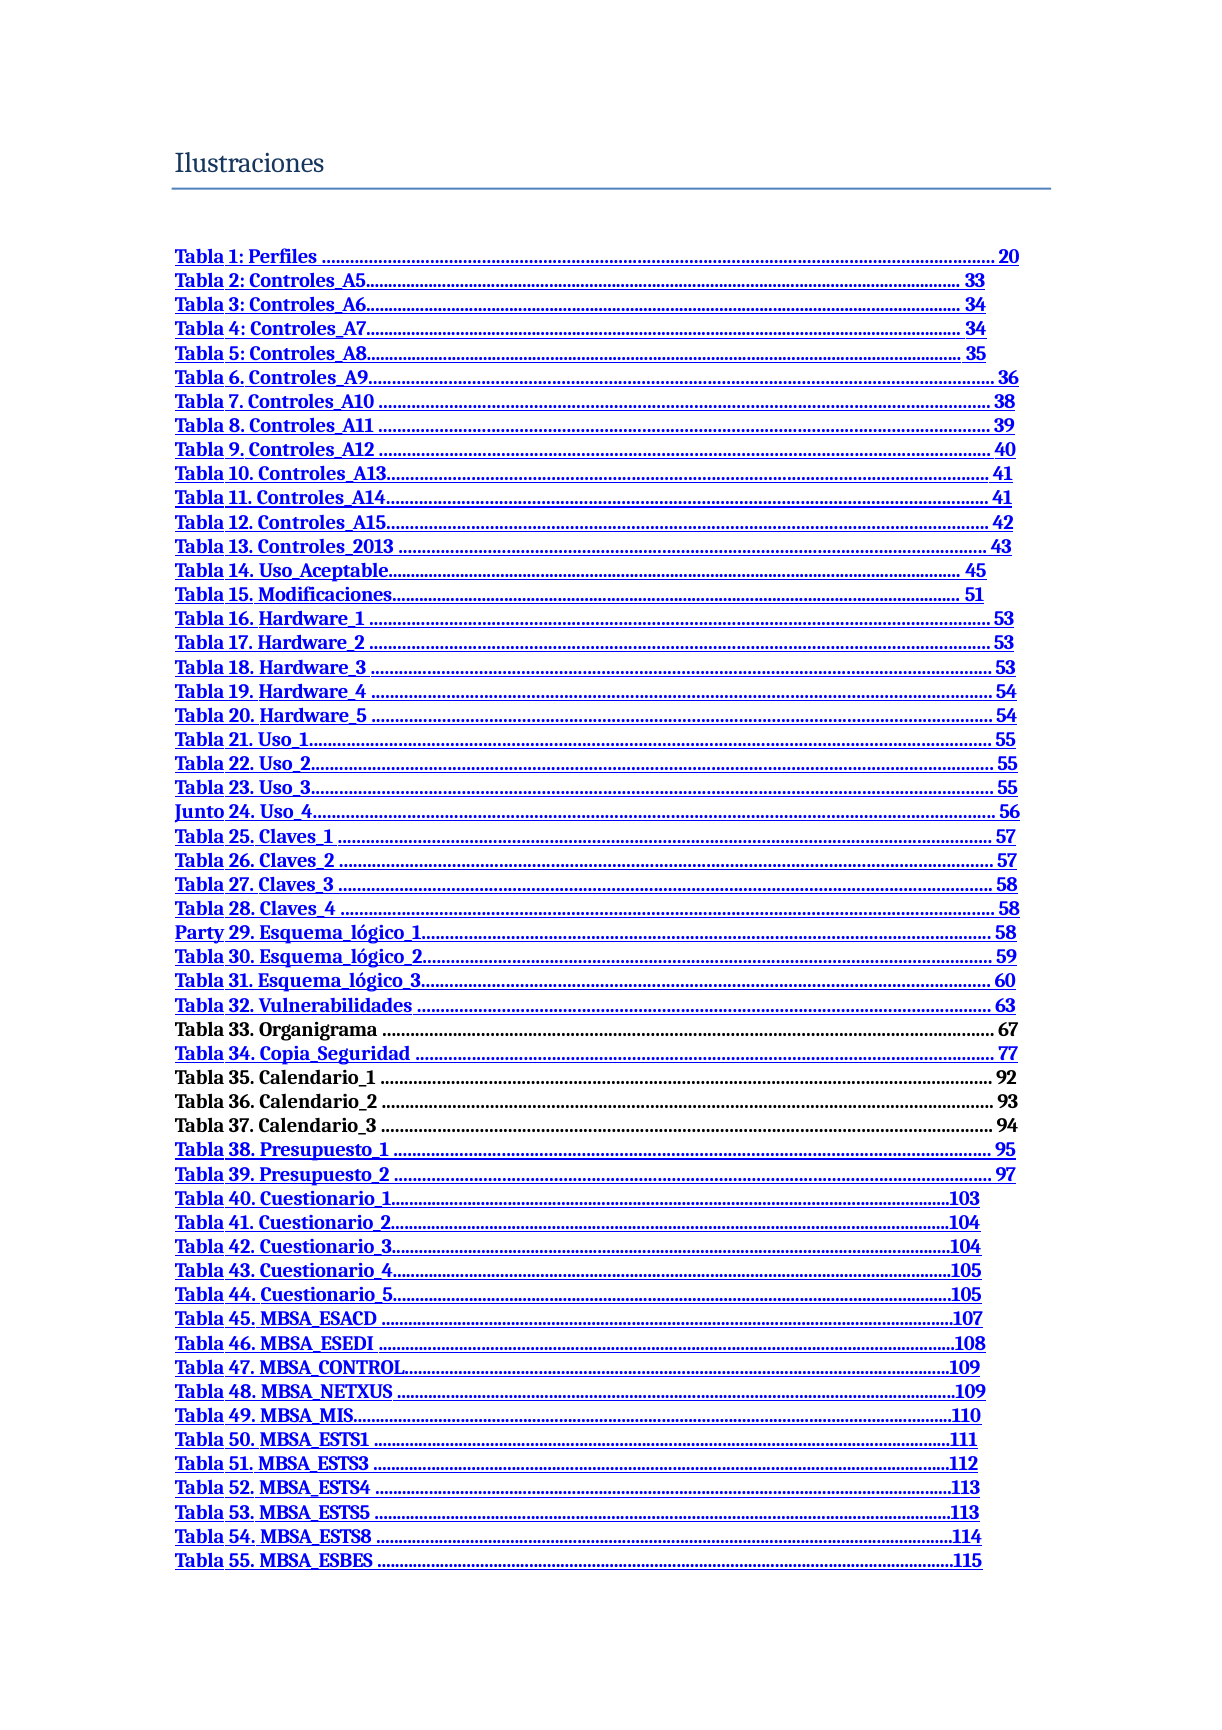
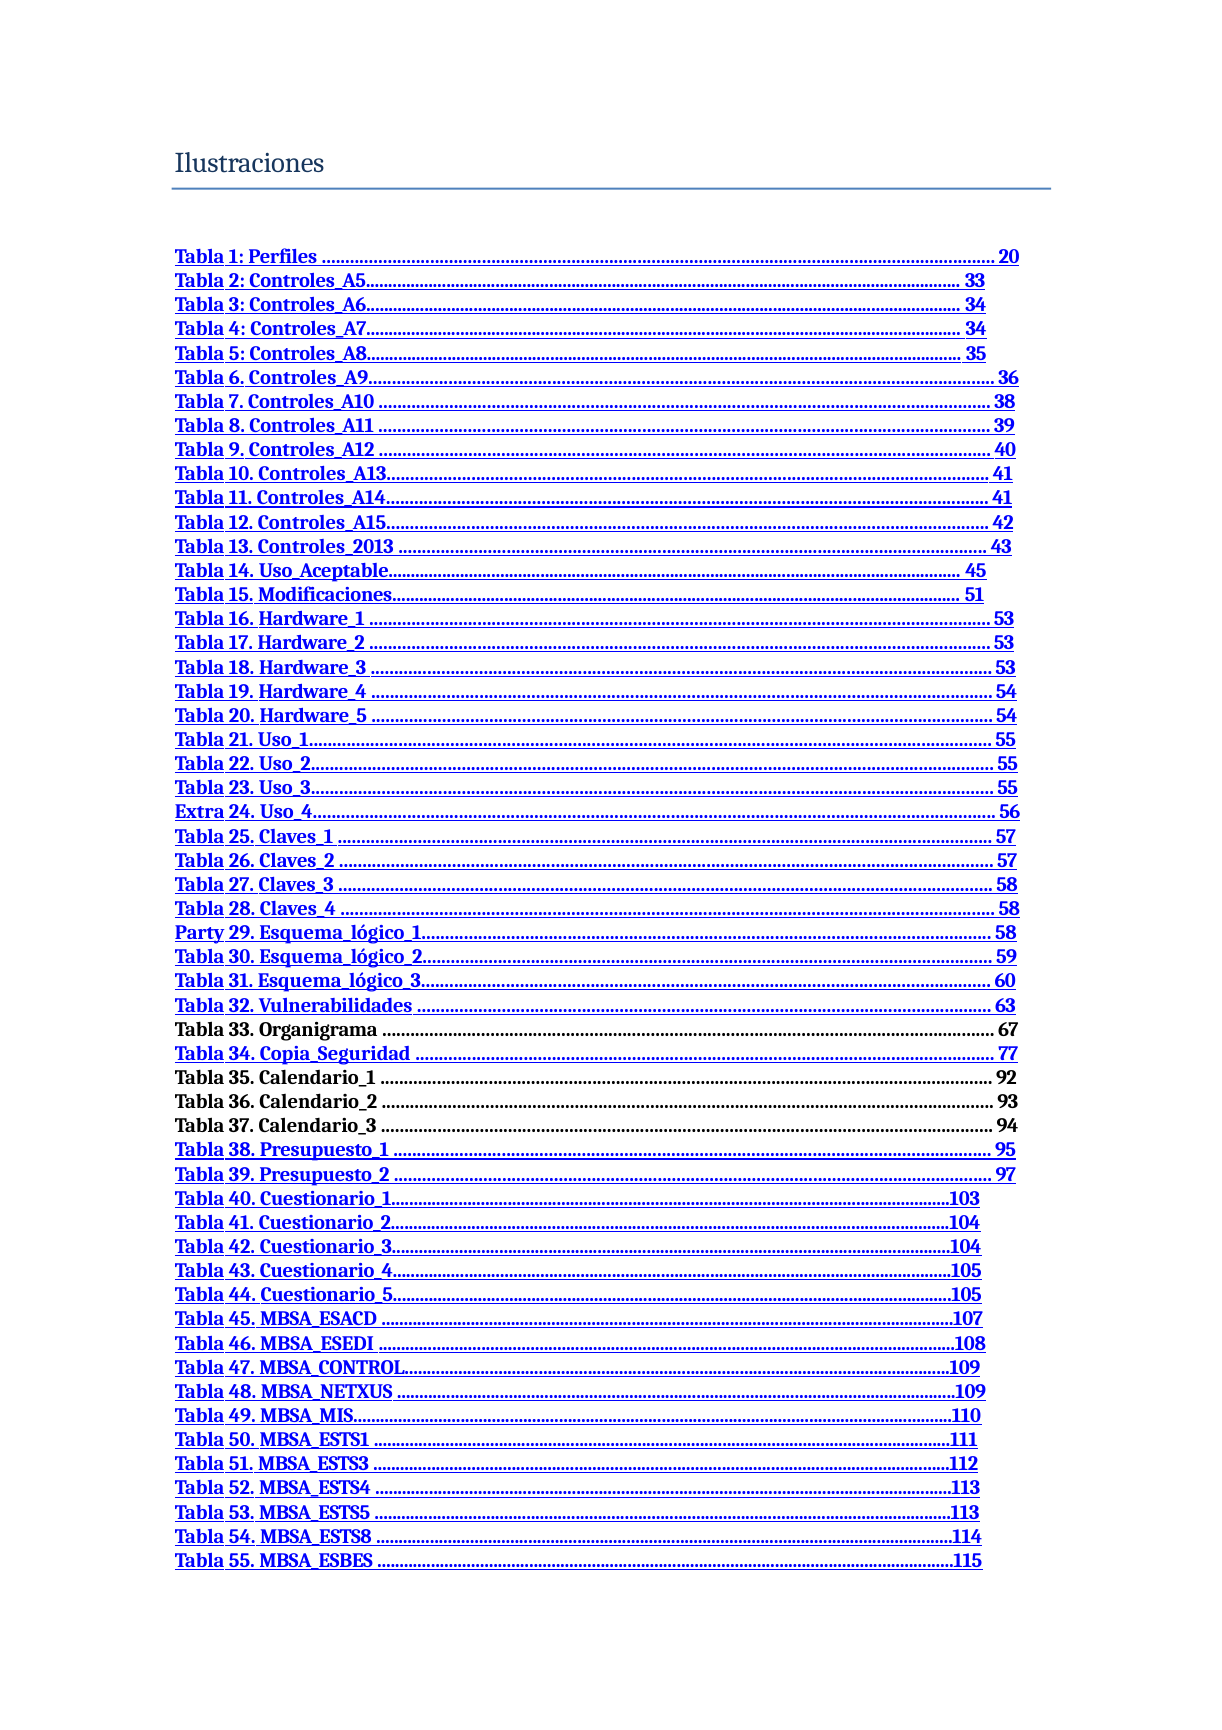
Junto: Junto -> Extra (200, 812)
